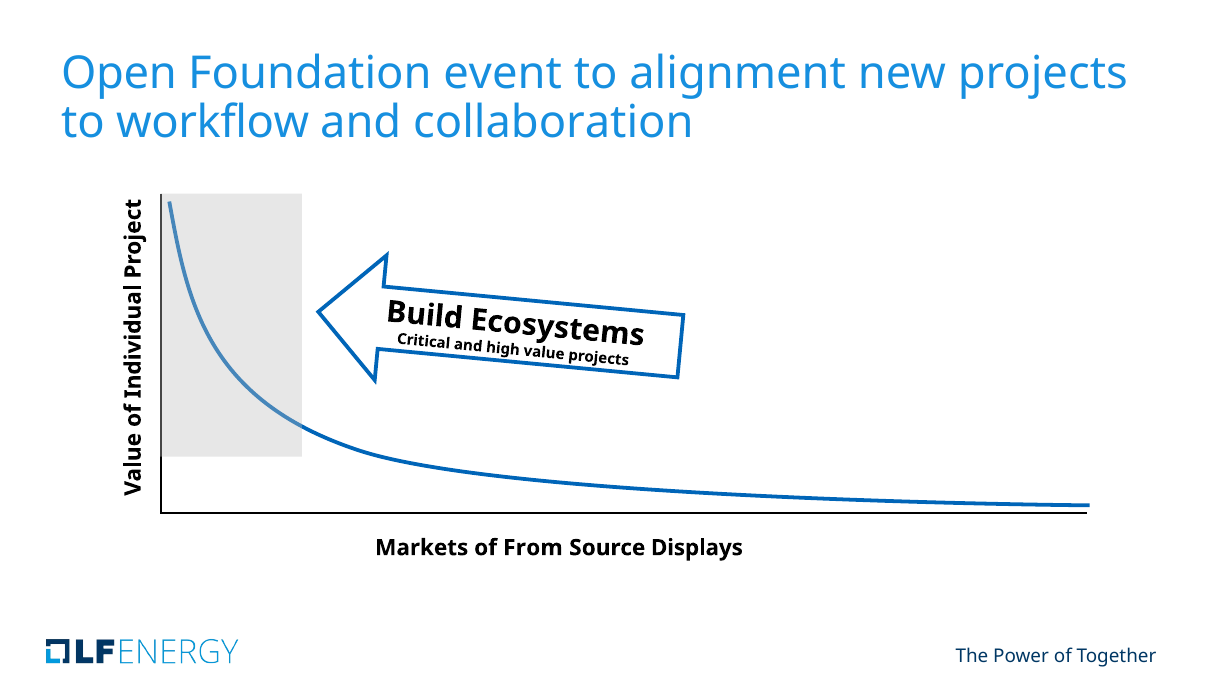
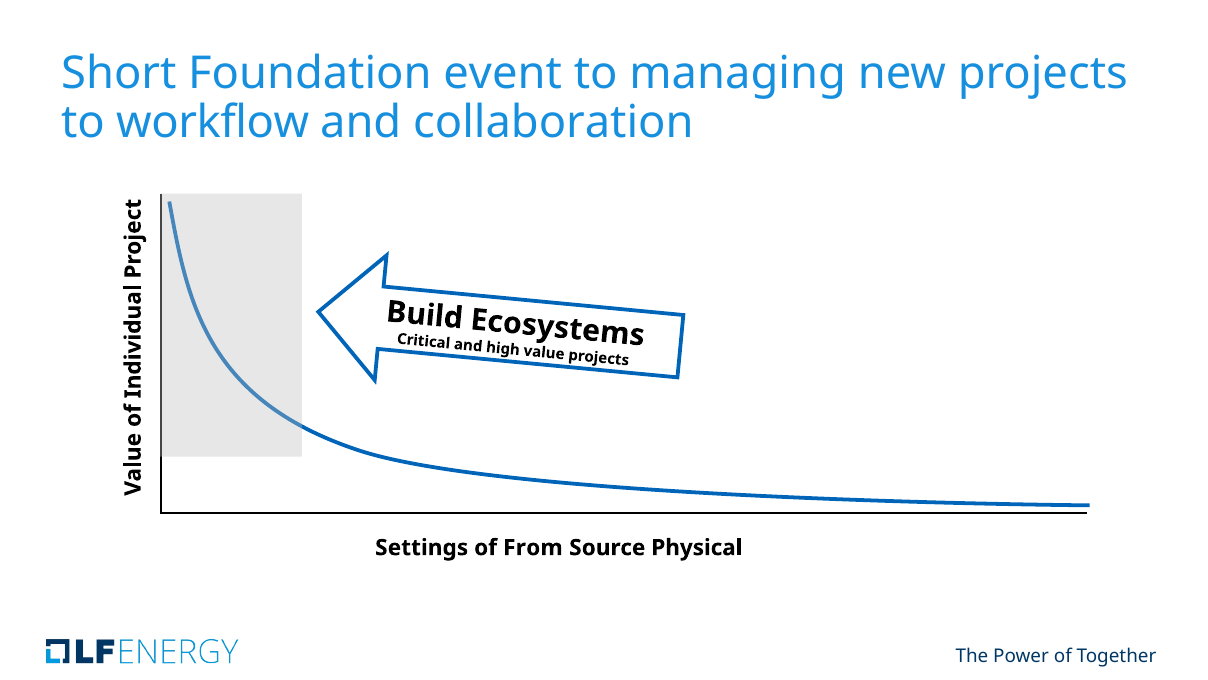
Open: Open -> Short (119, 74)
alignment: alignment -> managing (738, 74)
Markets: Markets -> Settings (422, 547)
Displays: Displays -> Physical (697, 547)
